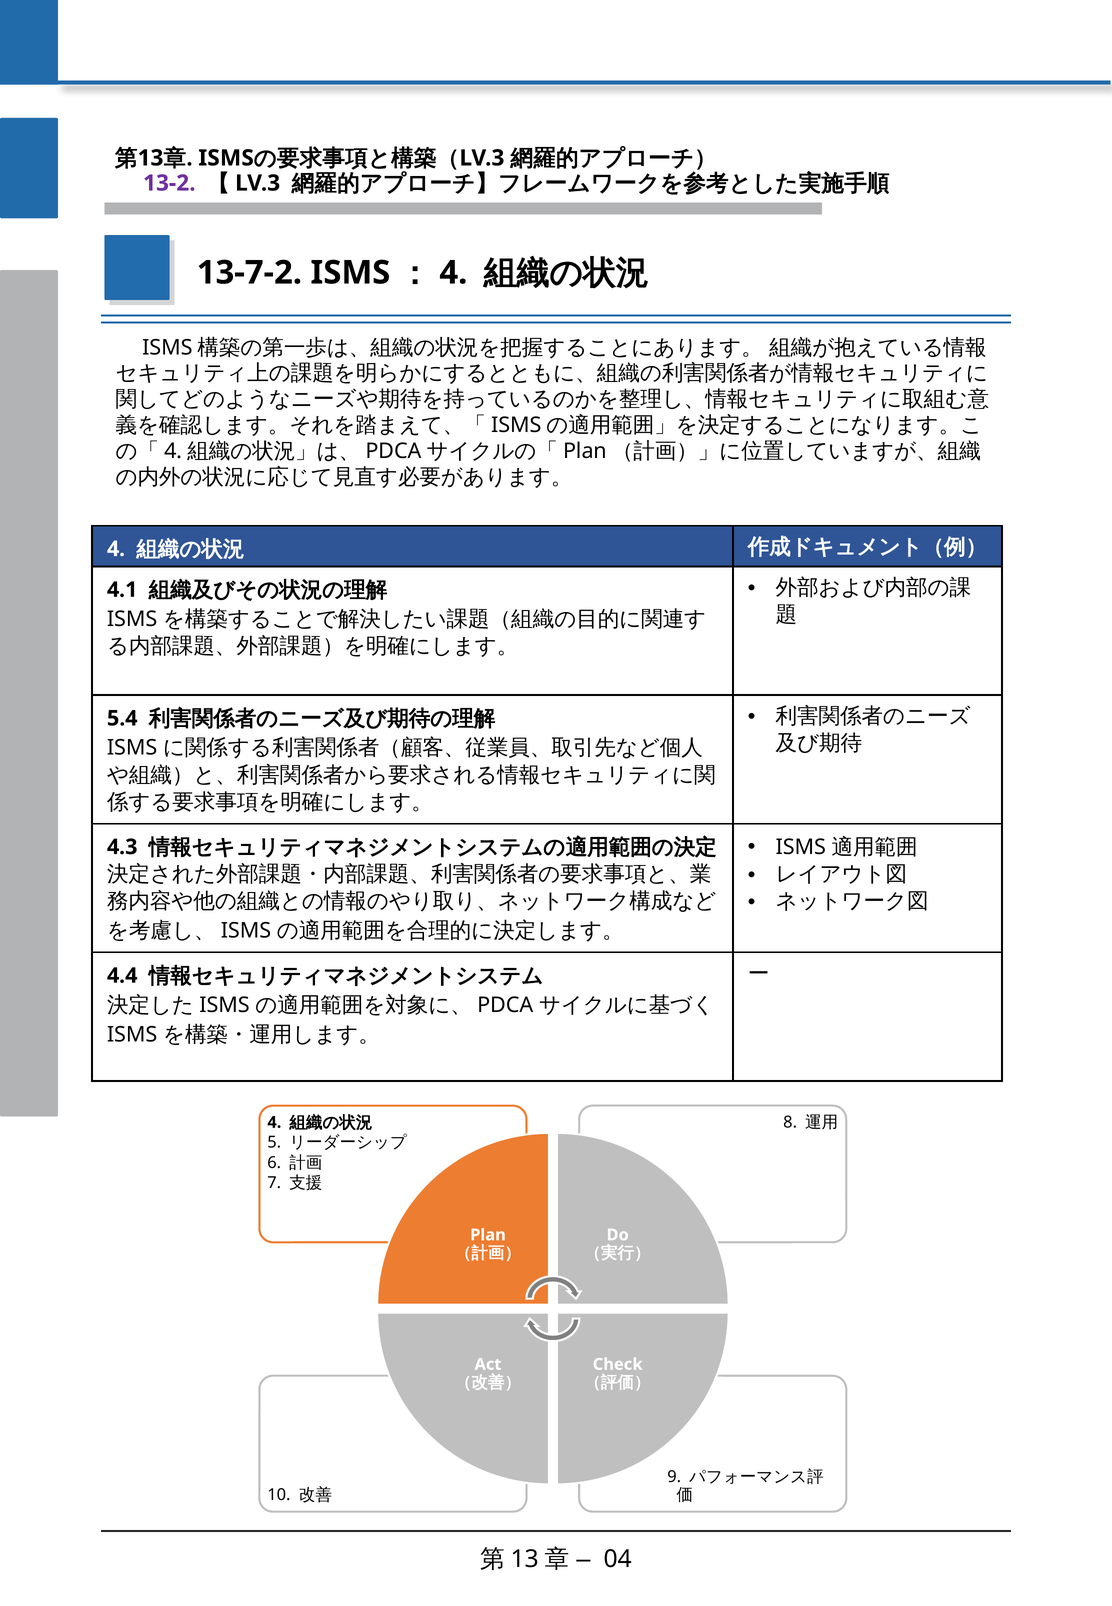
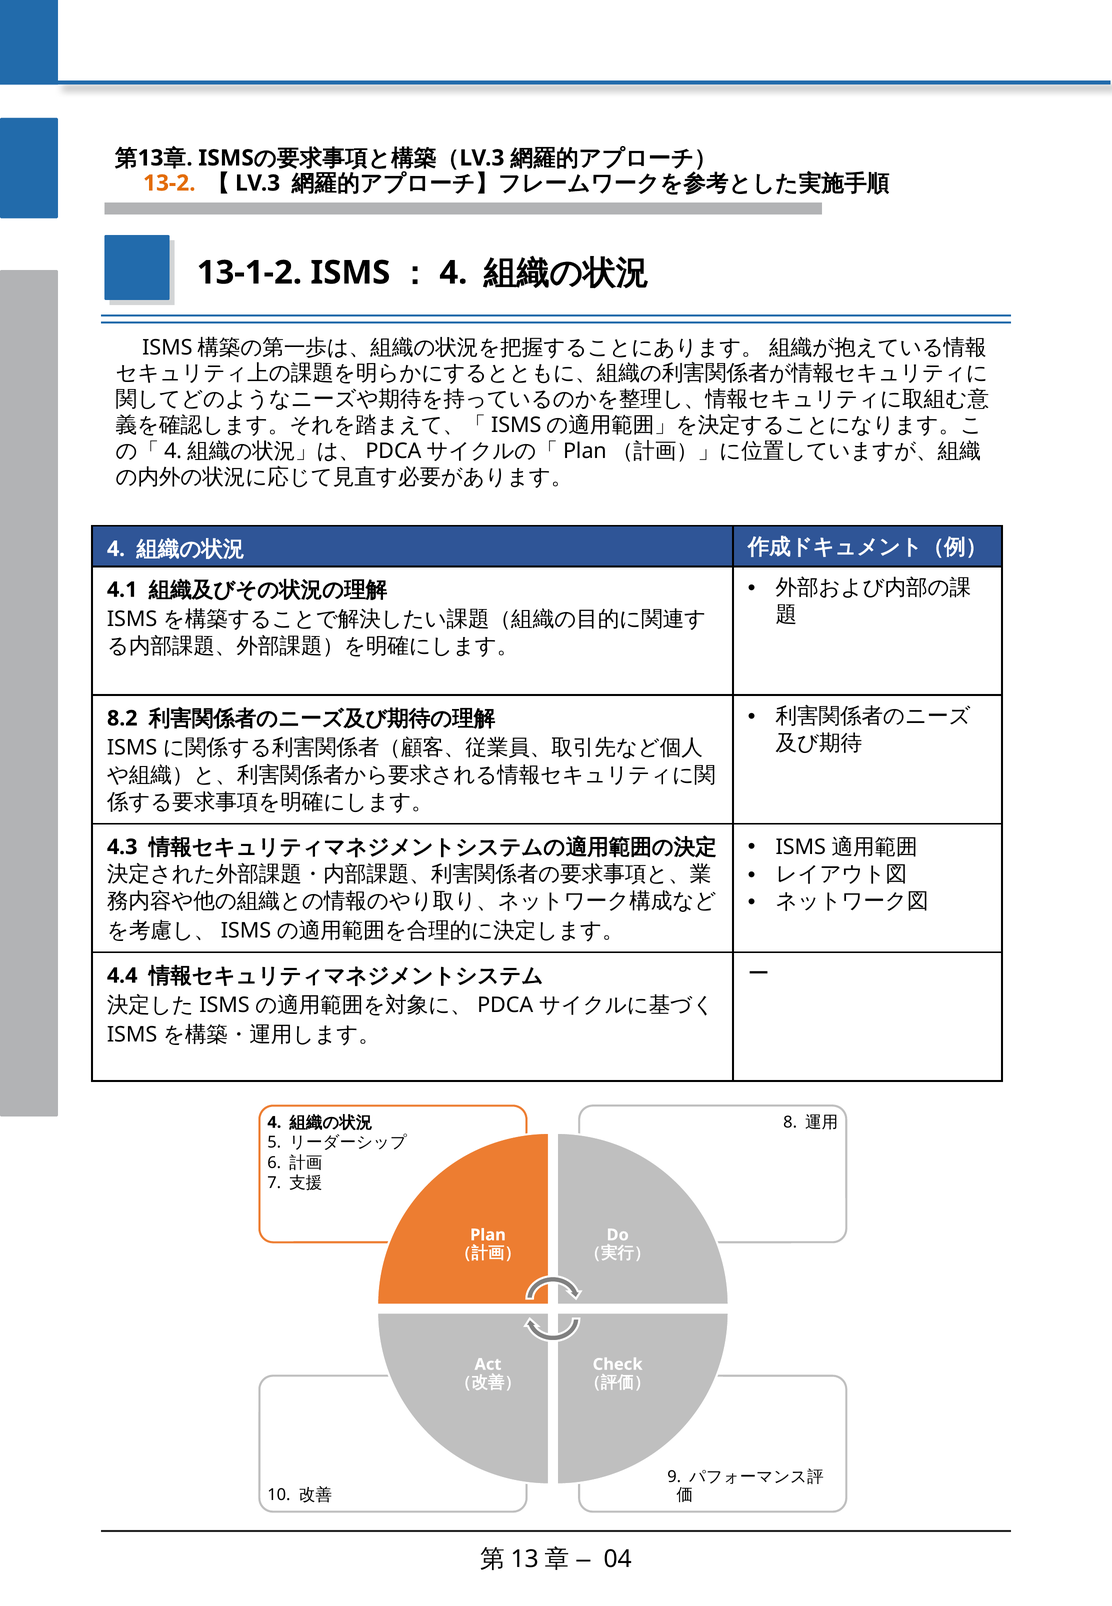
13-2 colour: purple -> orange (169, 183)
13-7-2: 13-7-2 -> 13-1-2 (249, 273)
5.4: 5.4 -> 8.2 (122, 718)
